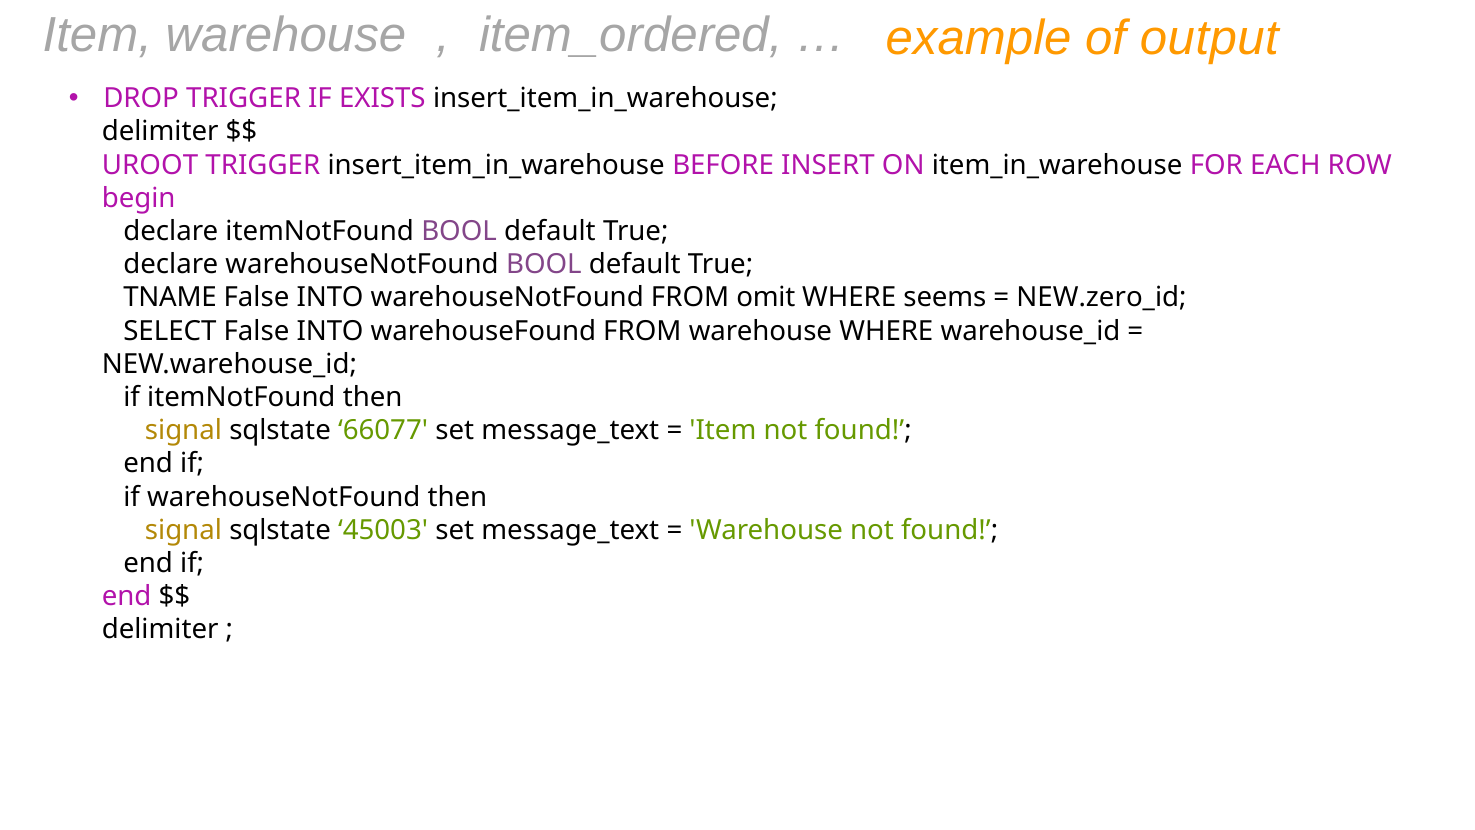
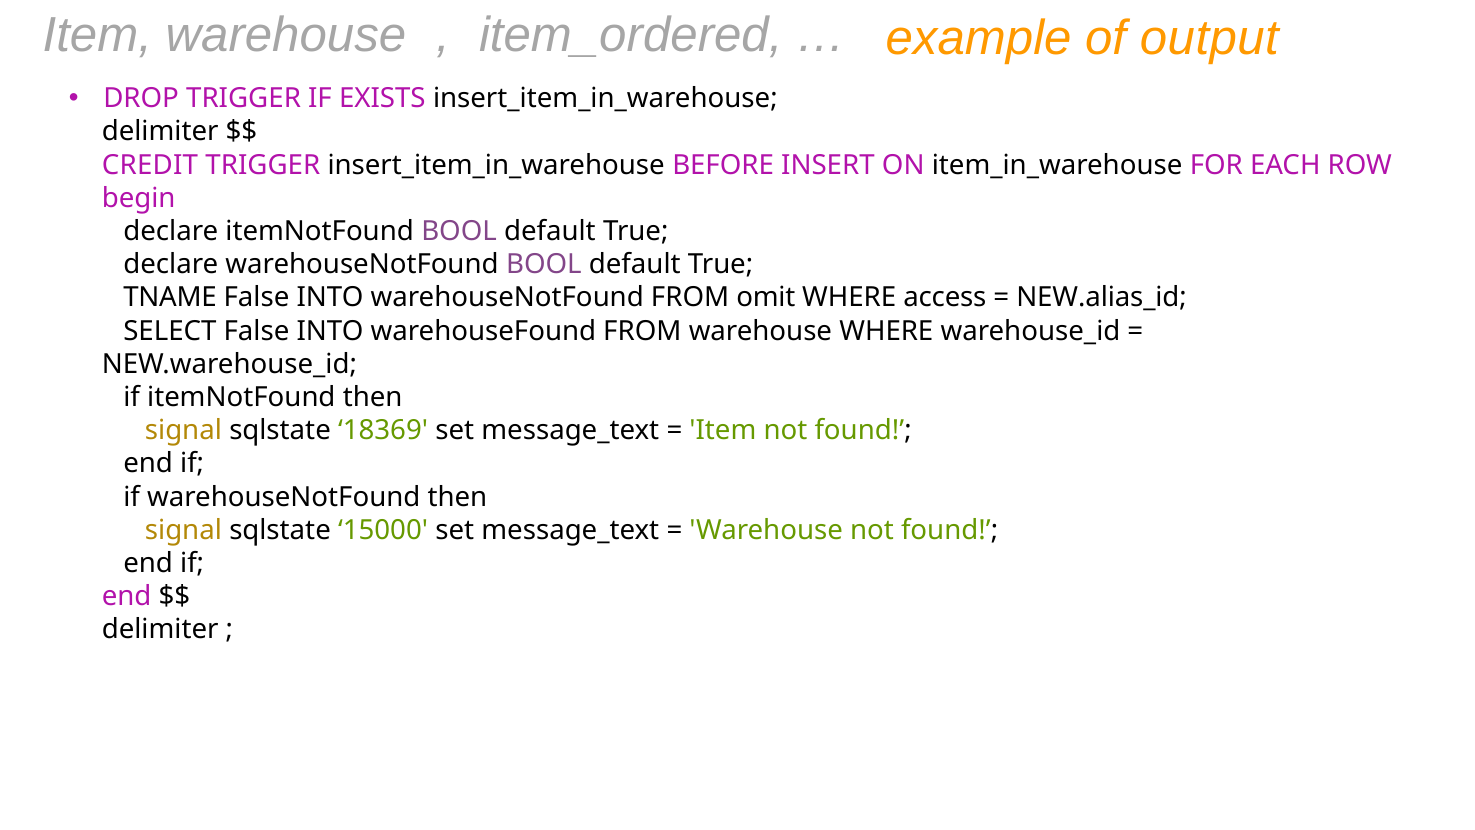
UROOT: UROOT -> CREDIT (150, 165)
seems: seems -> access (945, 298)
NEW.zero_id: NEW.zero_id -> NEW.alias_id (1102, 298)
66077: 66077 -> 18369 (383, 430)
45003: 45003 -> 15000 (383, 530)
